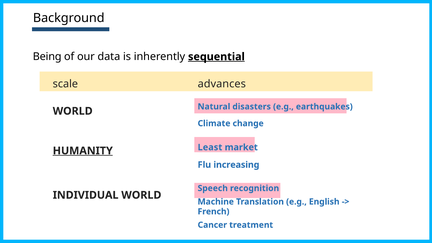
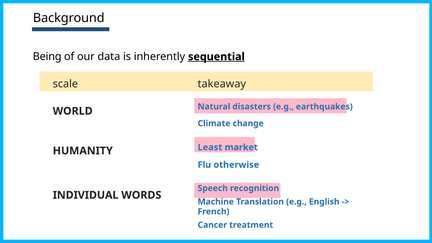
advances: advances -> takeaway (222, 84)
HUMANITY underline: present -> none (83, 151)
increasing: increasing -> otherwise (236, 165)
INDIVIDUAL WORLD: WORLD -> WORDS (141, 195)
